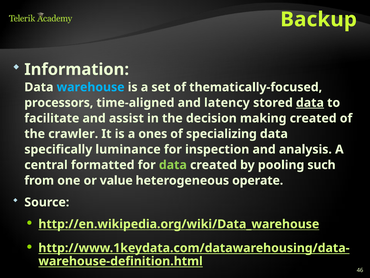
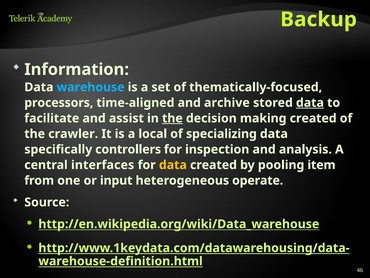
latency: latency -> archive (227, 103)
the underline: none -> present (172, 118)
ones: ones -> local (153, 134)
luminance: luminance -> controllers (128, 149)
formatted: formatted -> interfaces (103, 165)
data colour: light green -> yellow (173, 165)
such: such -> item (321, 165)
value: value -> input (116, 180)
